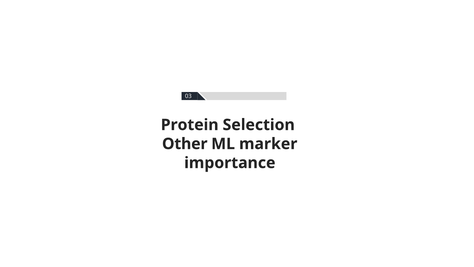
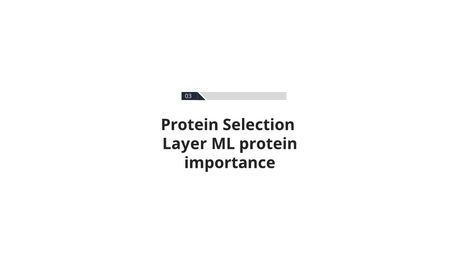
Other: Other -> Layer (185, 144)
ML marker: marker -> protein (268, 144)
